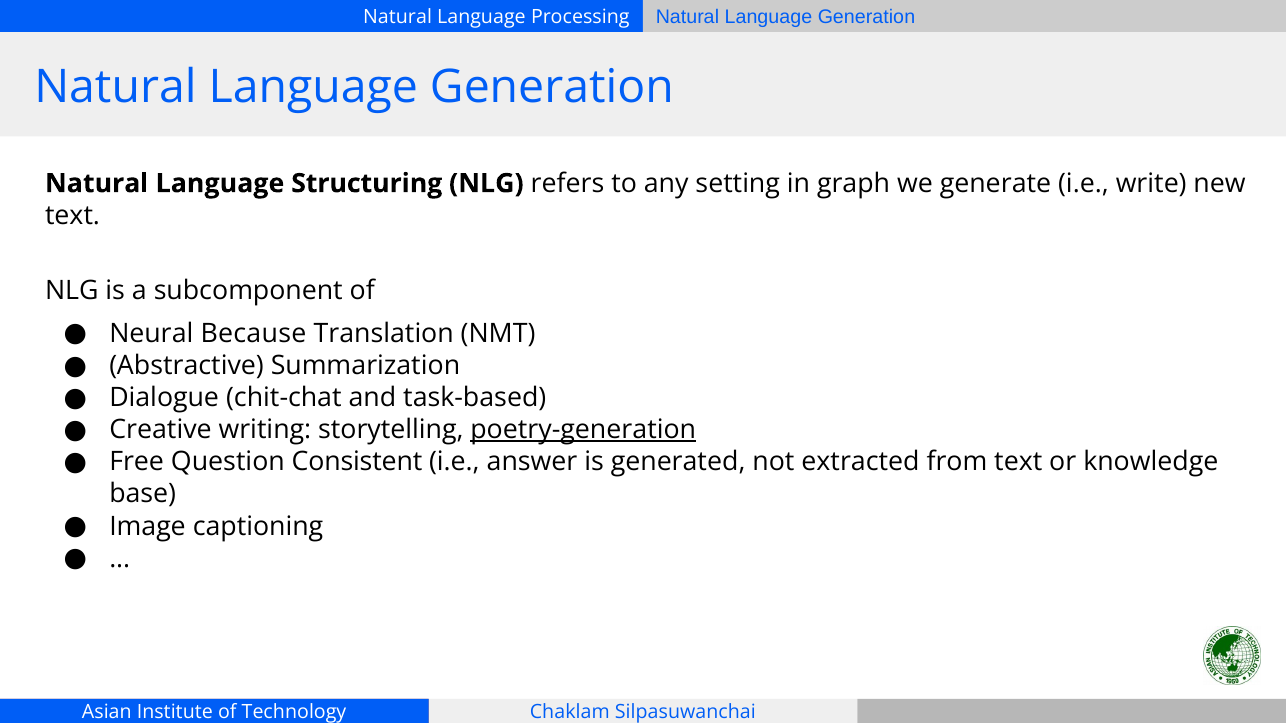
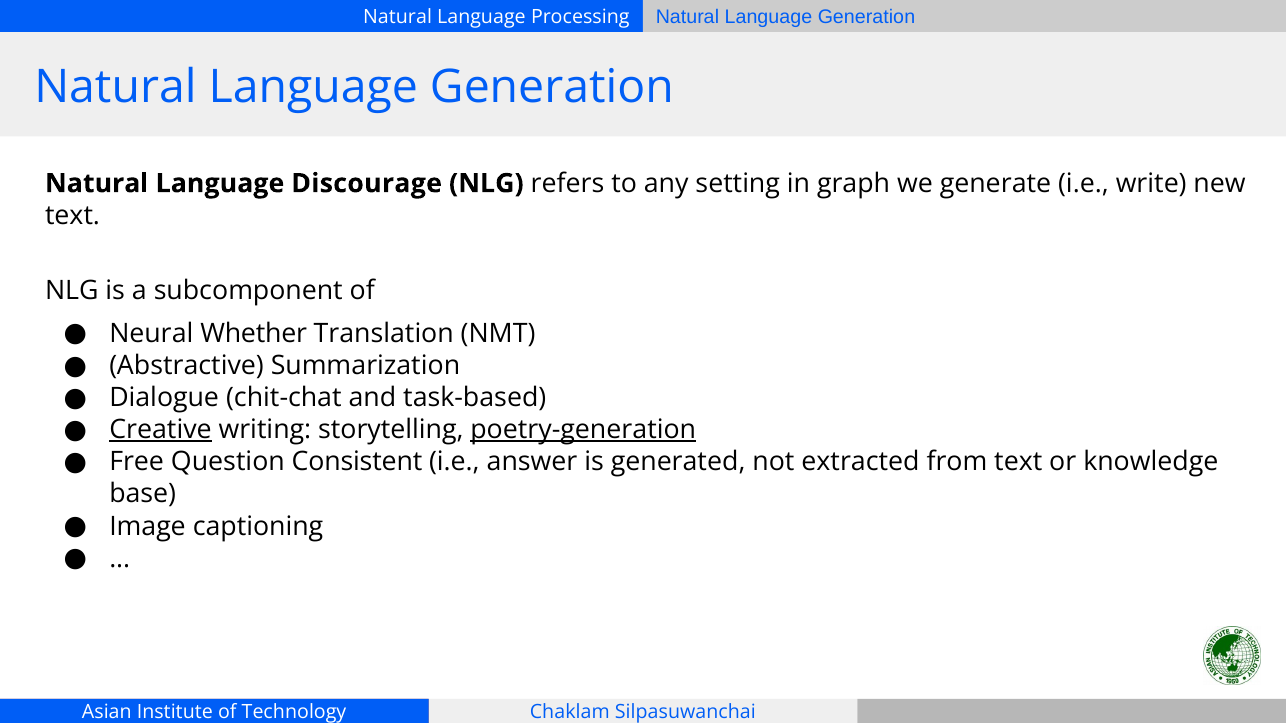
Structuring: Structuring -> Discourage (367, 184)
Because: Because -> Whether (254, 334)
Creative underline: none -> present (160, 430)
